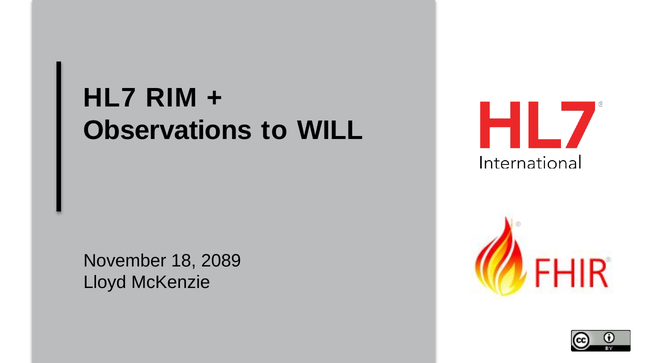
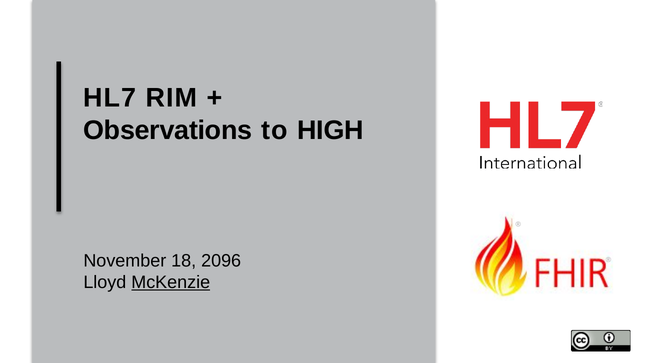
WILL: WILL -> HIGH (330, 130)
2089: 2089 -> 2096 (221, 261)
McKenzie underline: none -> present (171, 283)
